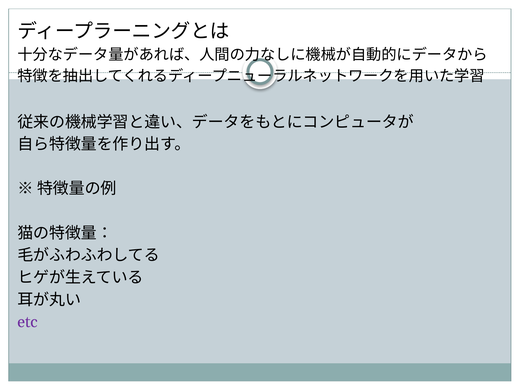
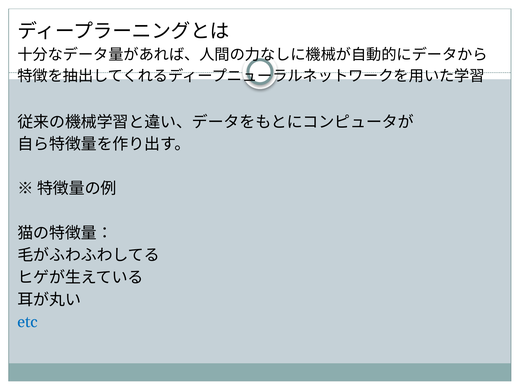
etc colour: purple -> blue (28, 322)
